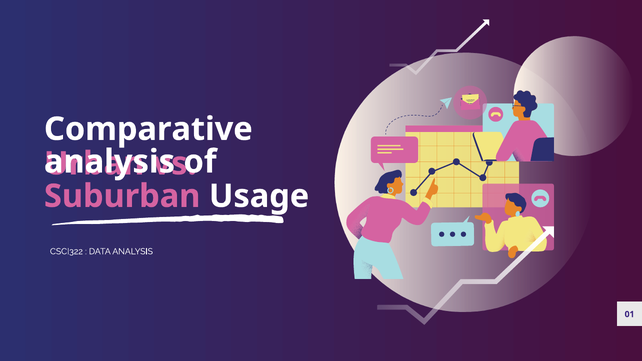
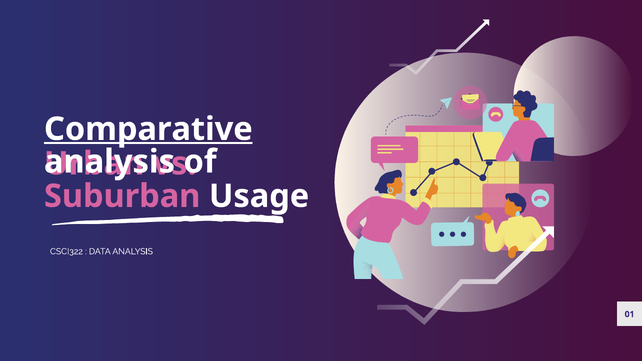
Comparative underline: none -> present (148, 129)
